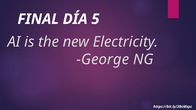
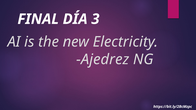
5: 5 -> 3 (95, 19)
George: George -> Ajedrez (103, 59)
